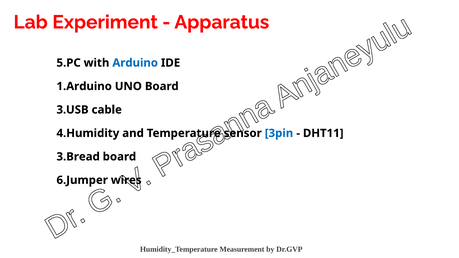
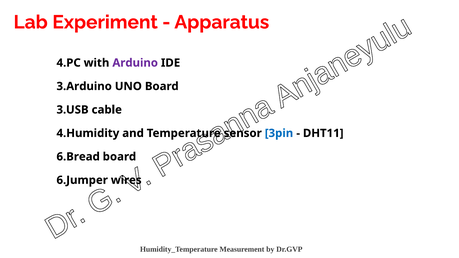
5.PC: 5.PC -> 4.PC (69, 63)
Arduino colour: blue -> purple (135, 63)
1.Arduino: 1.Arduino -> 3.Arduino (84, 86)
3.Bread: 3.Bread -> 6.Bread (78, 157)
